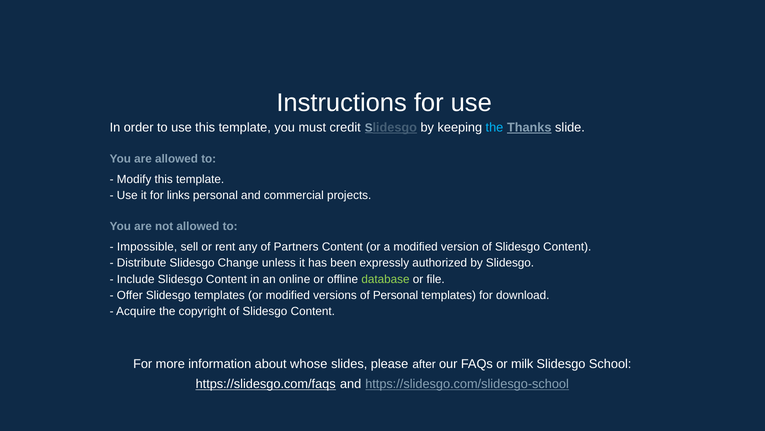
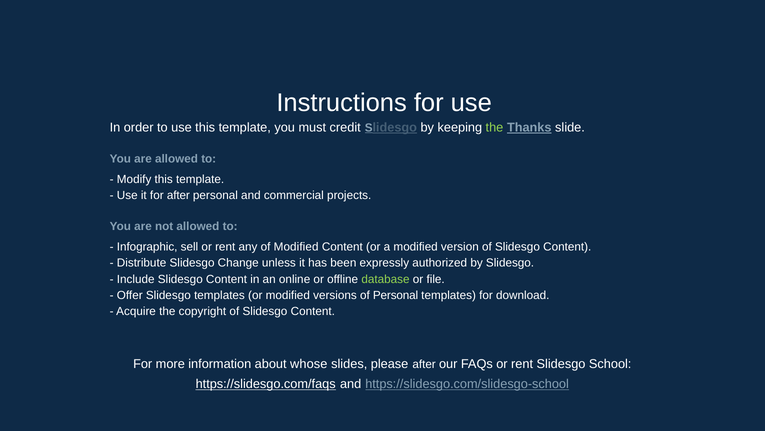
the colour: light blue -> light green (494, 127)
for links: links -> after (178, 195)
Impossible: Impossible -> Infographic (147, 247)
of Partners: Partners -> Modified (296, 247)
FAQs or milk: milk -> rent (522, 364)
